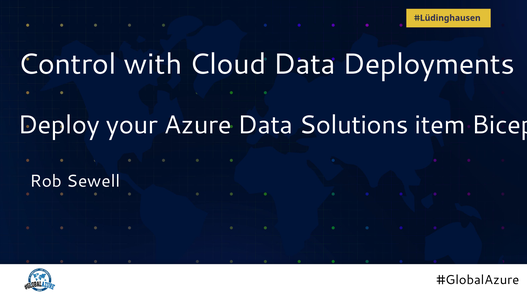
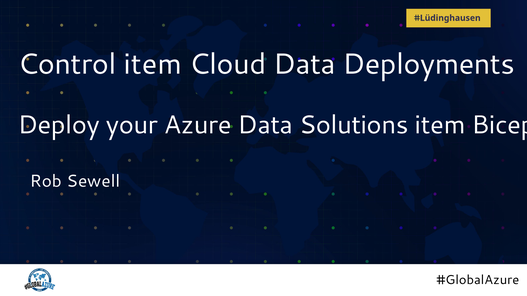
Control with: with -> item (153, 64)
